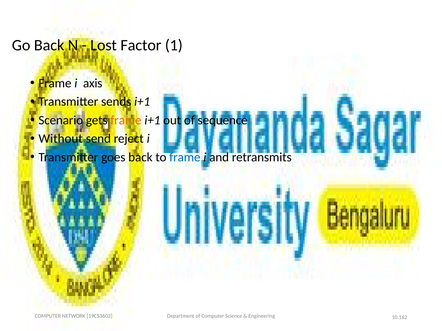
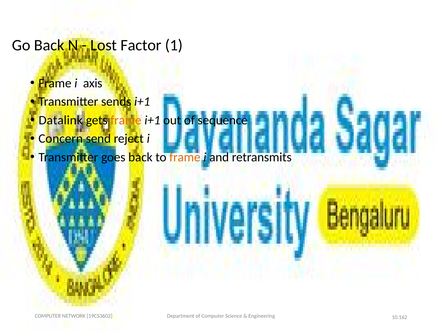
Scenario: Scenario -> Datalink (61, 120)
Without: Without -> Concern (61, 139)
frame colour: blue -> orange (185, 157)
